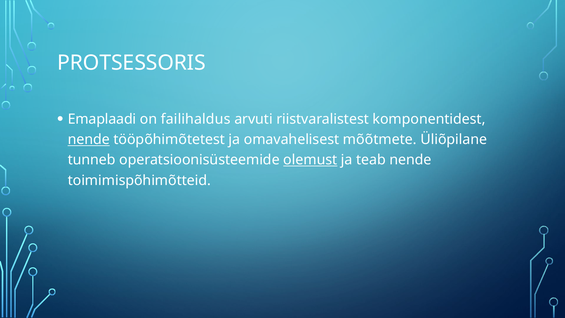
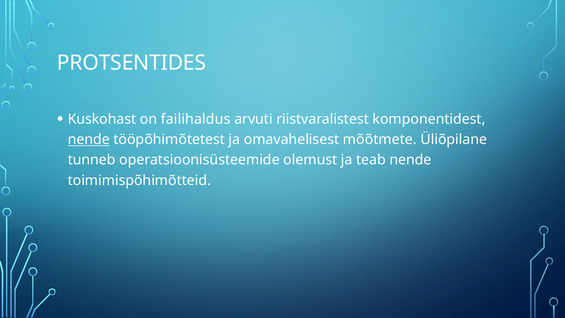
PROTSESSORIS: PROTSESSORIS -> PROTSENTIDES (131, 63)
Emaplaadi: Emaplaadi -> Kuskohast (102, 119)
olemust underline: present -> none (310, 160)
